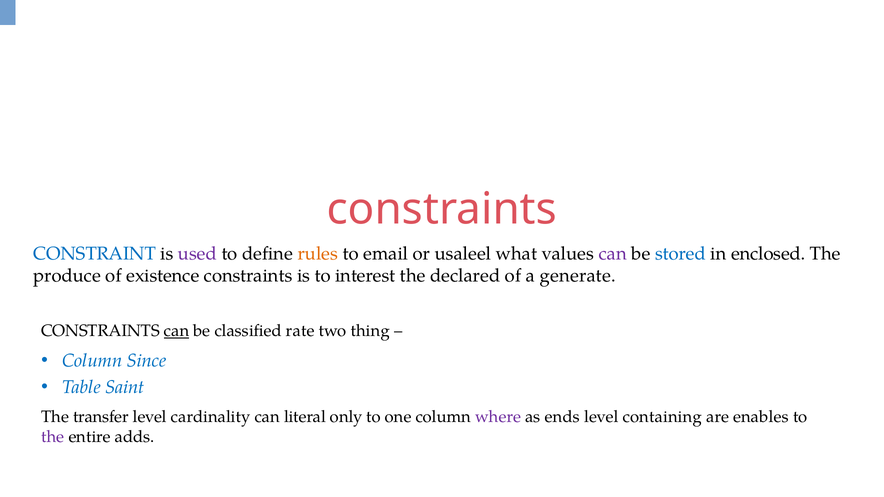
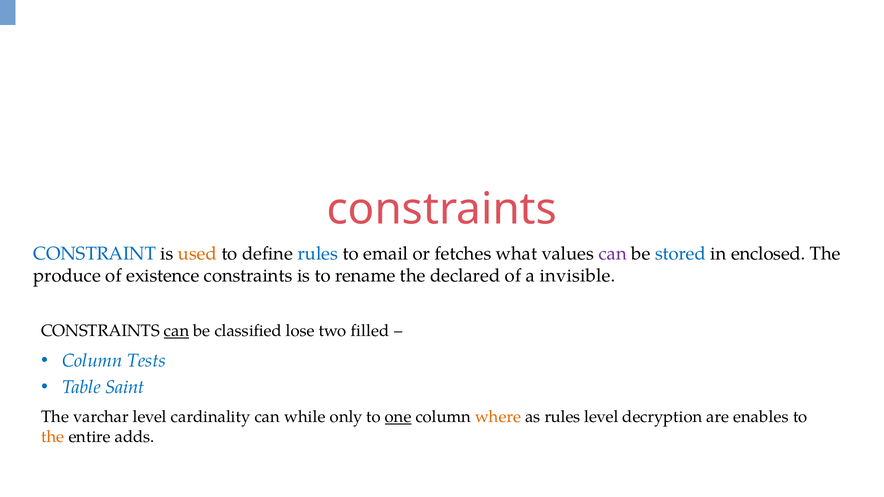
used colour: purple -> orange (198, 254)
rules colour: orange -> blue (318, 254)
usaleel: usaleel -> fetches (463, 254)
interest: interest -> rename (365, 276)
generate: generate -> invisible (578, 276)
rate: rate -> lose (300, 331)
thing: thing -> filled (370, 331)
Since: Since -> Tests (146, 361)
transfer: transfer -> varchar (101, 417)
literal: literal -> while (305, 417)
one underline: none -> present (398, 417)
where colour: purple -> orange (498, 417)
as ends: ends -> rules (562, 417)
containing: containing -> decryption (662, 417)
the colour: purple -> orange (53, 437)
